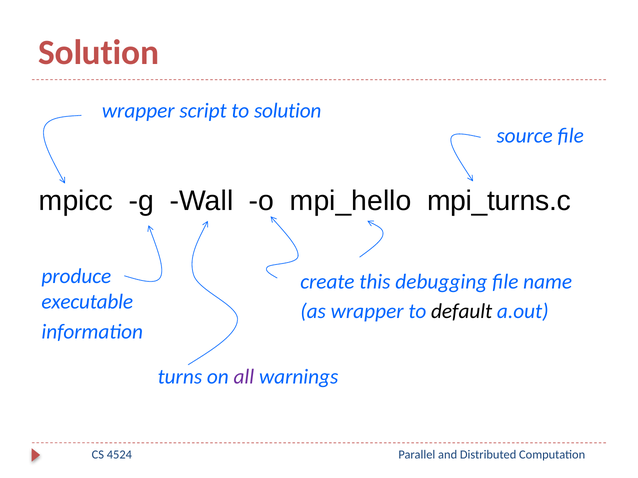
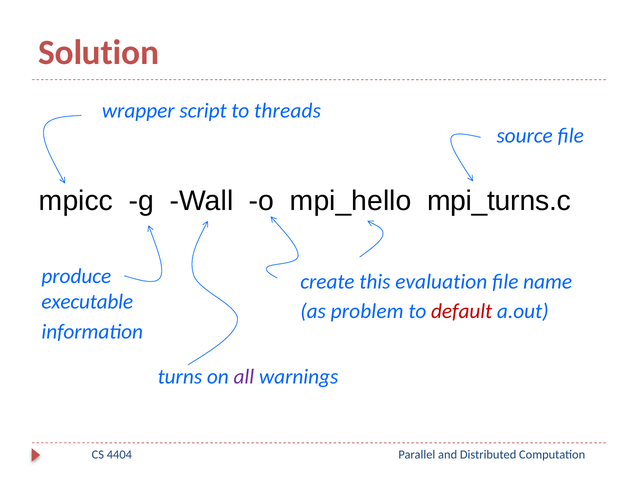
to solution: solution -> threads (288, 111)
debugging: debugging -> evaluation (441, 282)
as wrapper: wrapper -> problem (367, 312)
default colour: black -> red (462, 312)
4524: 4524 -> 4404 (119, 455)
